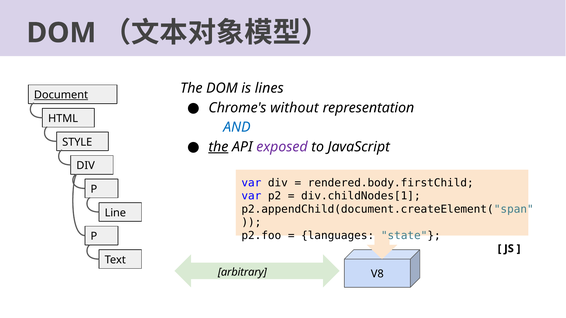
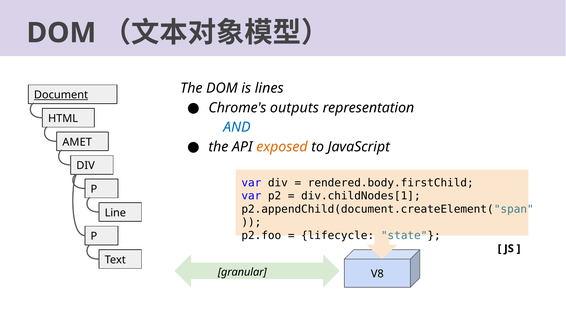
without: without -> outputs (294, 108)
STYLE: STYLE -> AMET (77, 142)
the underline: present -> none (218, 147)
exposed colour: purple -> orange (282, 147)
languages: languages -> lifecycle (338, 236)
arbitrary: arbitrary -> granular (242, 272)
